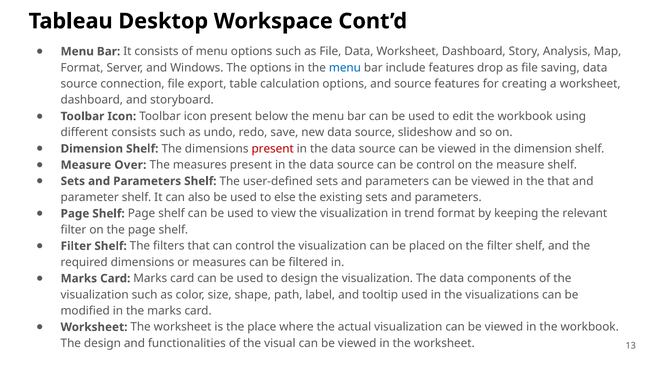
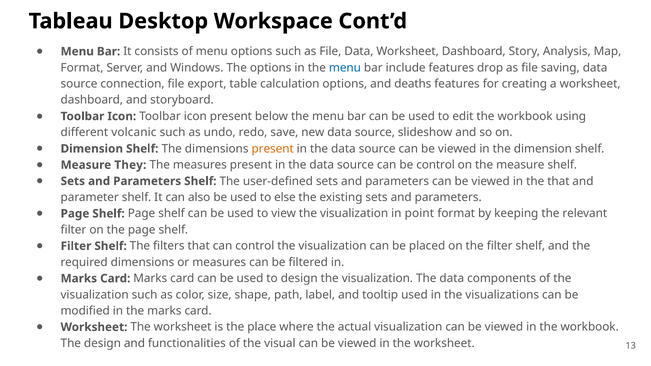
and source: source -> deaths (413, 84)
different consists: consists -> volcanic (134, 133)
present colour: red -> orange (273, 149)
Over: Over -> They (130, 165)
trend: trend -> point (419, 214)
